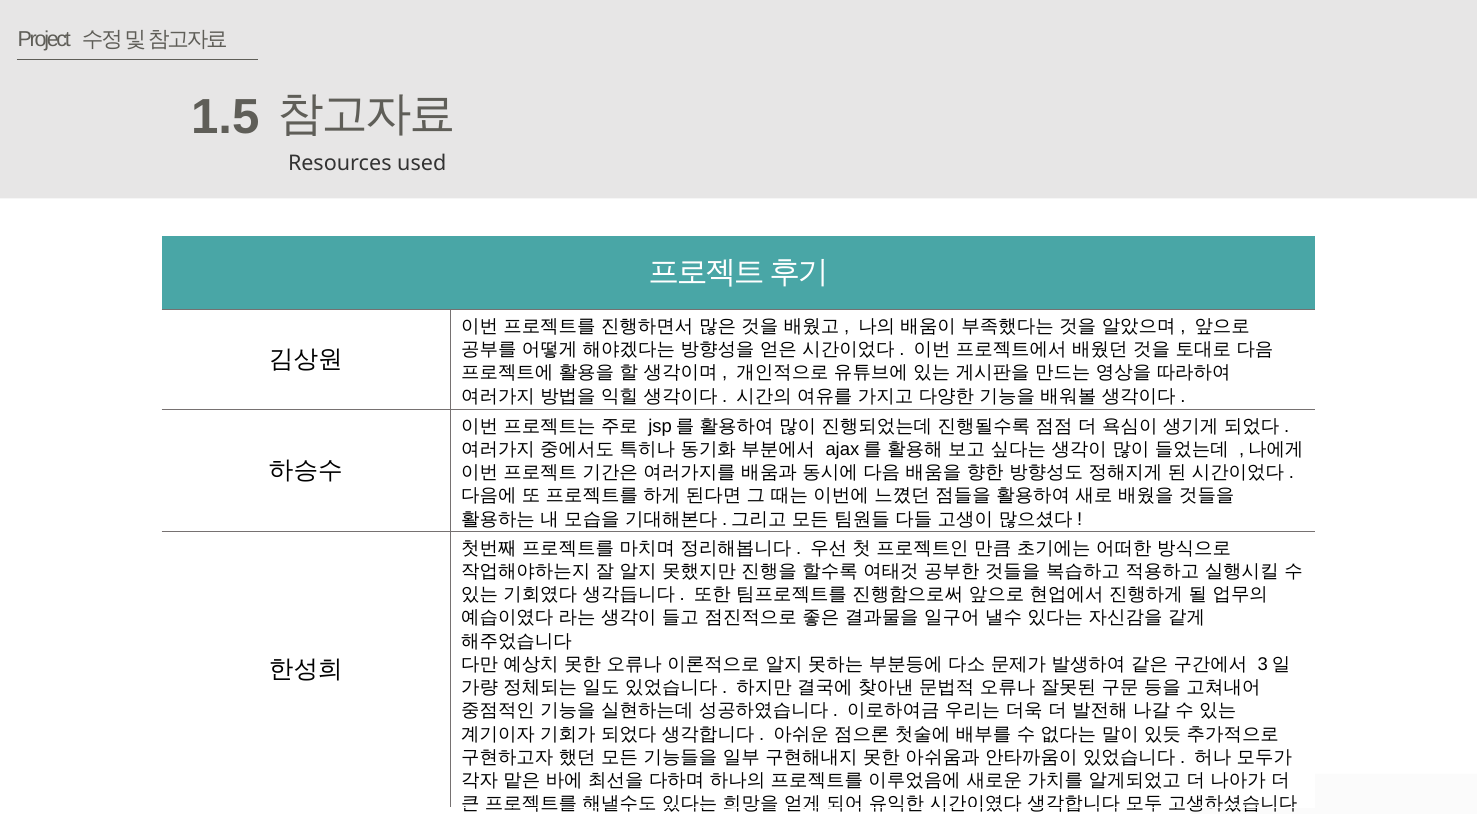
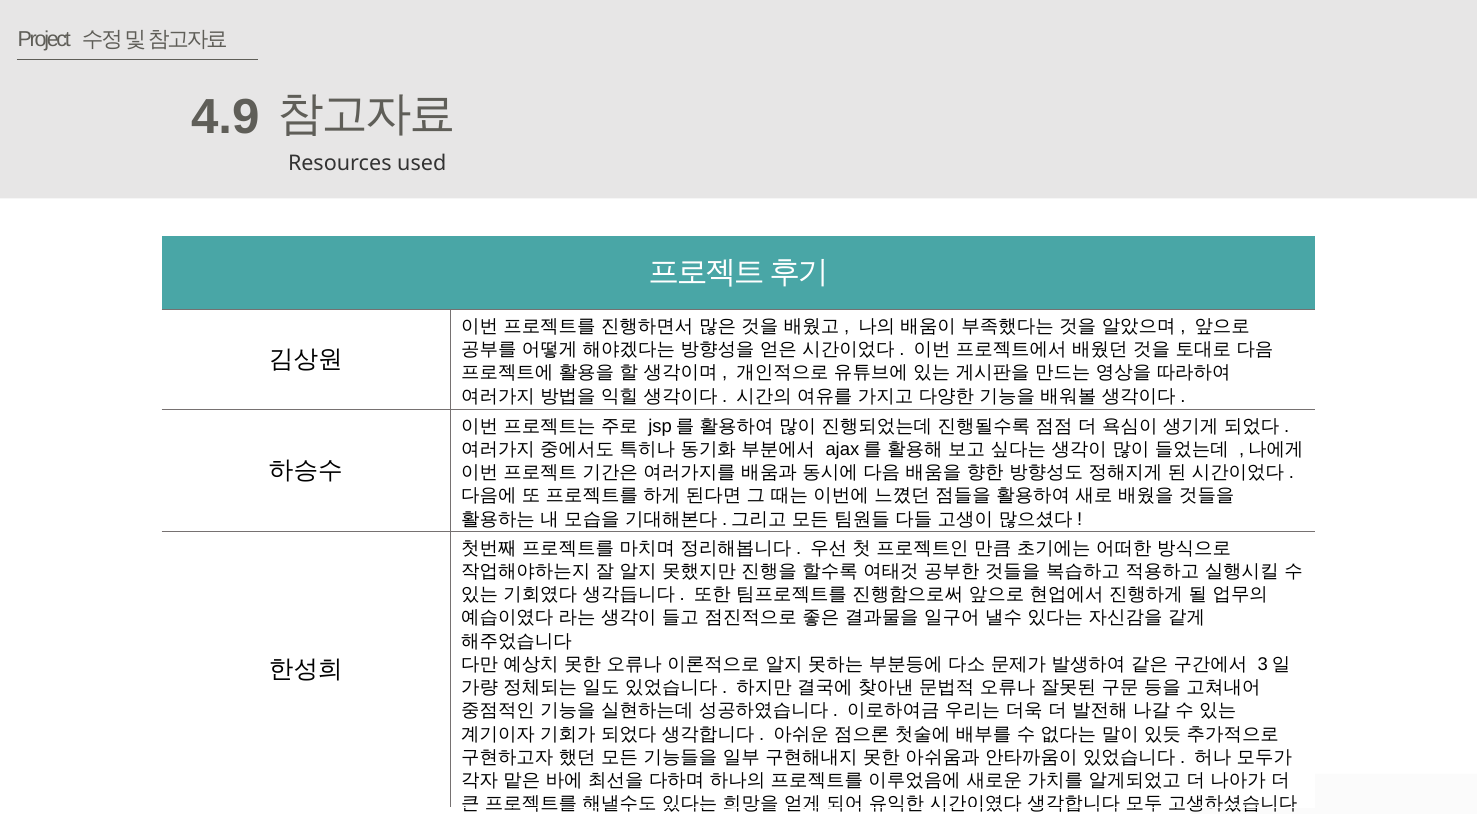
1.5: 1.5 -> 4.9 (225, 117)
